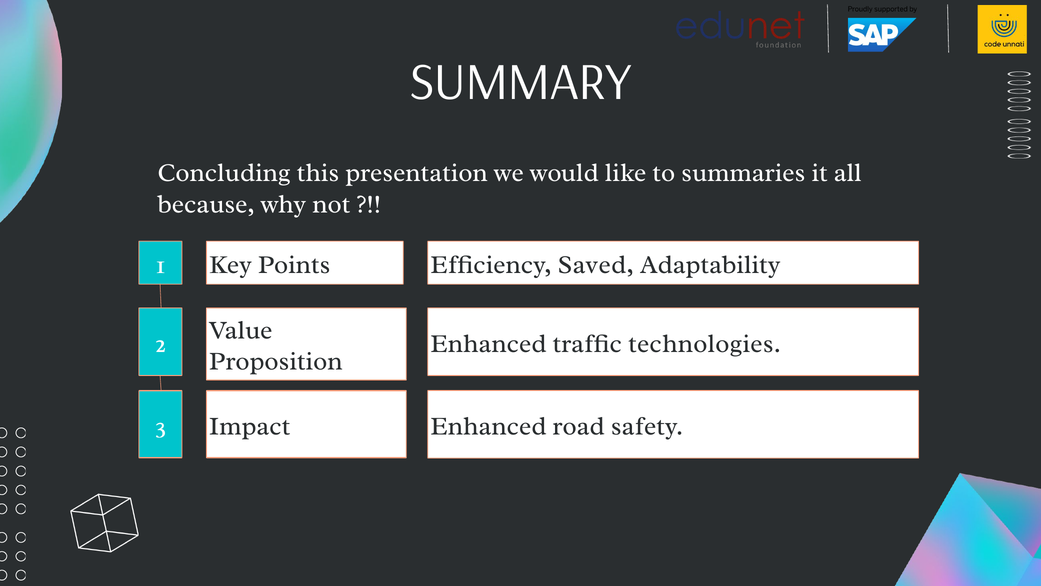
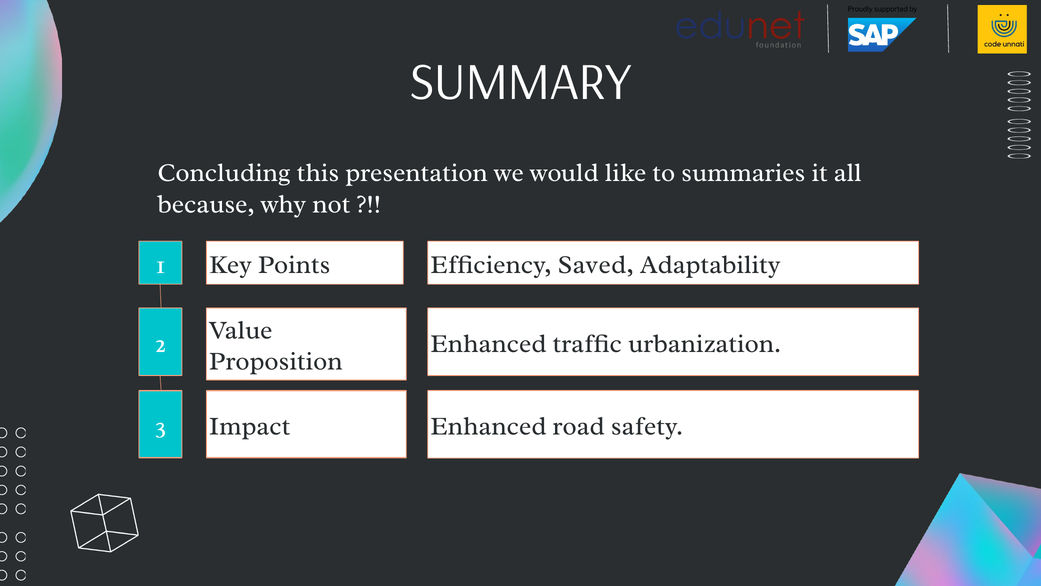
technologies: technologies -> urbanization (705, 343)
